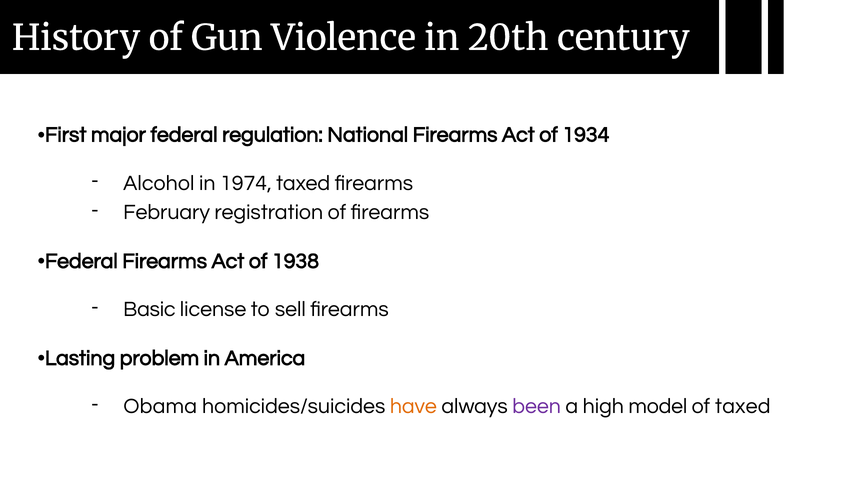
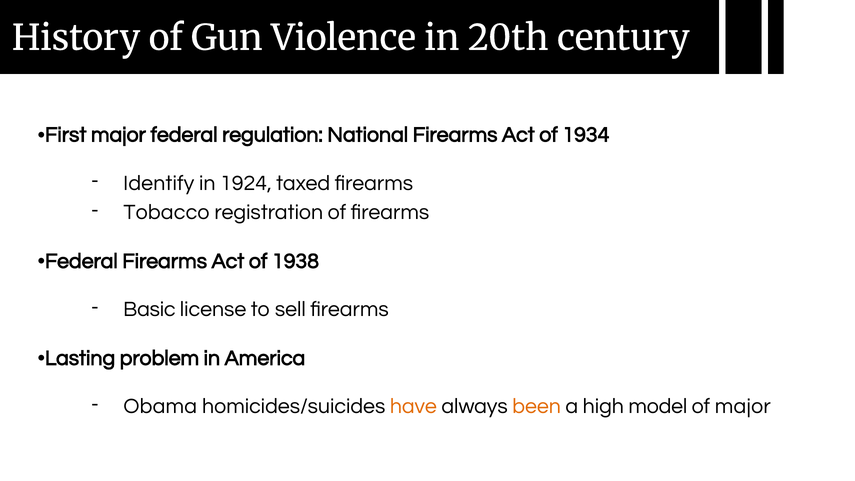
Alcohol: Alcohol -> Identify (159, 183)
1974: 1974 -> 1924 (246, 183)
February: February -> Tobacco (166, 212)
been colour: purple -> orange (537, 406)
of taxed: taxed -> major (743, 406)
